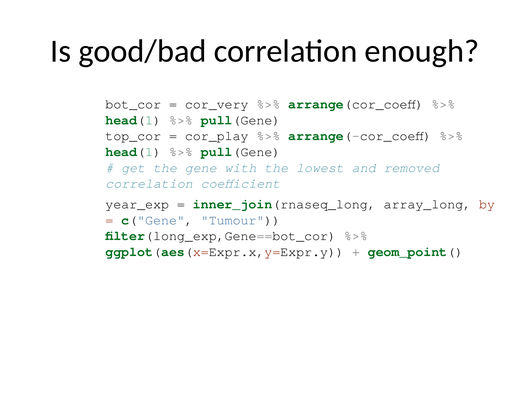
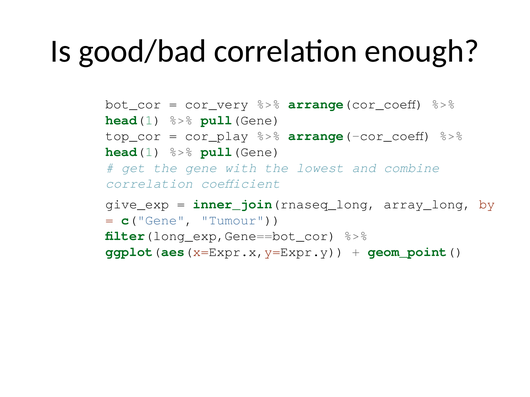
removed: removed -> combine (411, 168)
year_exp: year_exp -> give_exp (137, 204)
